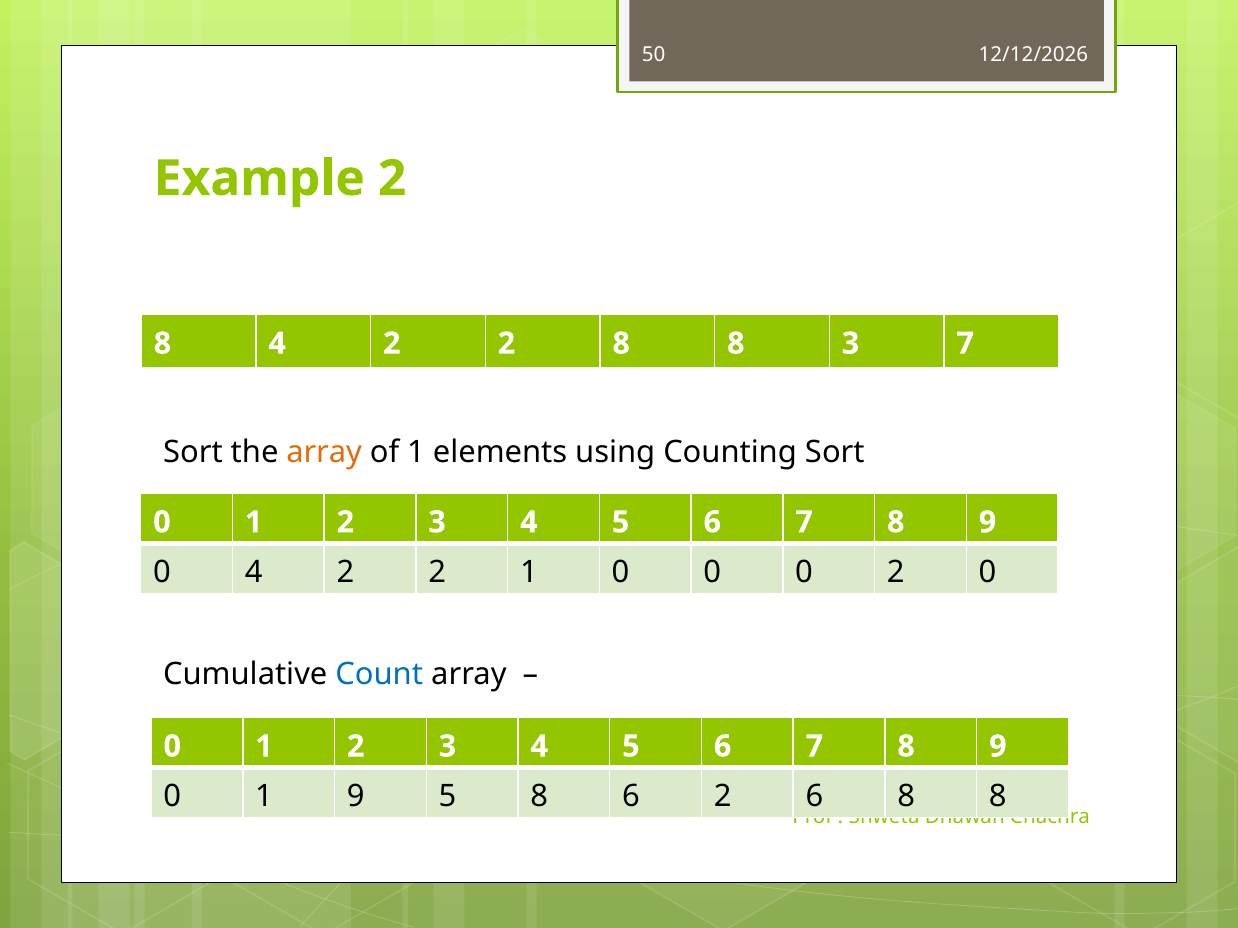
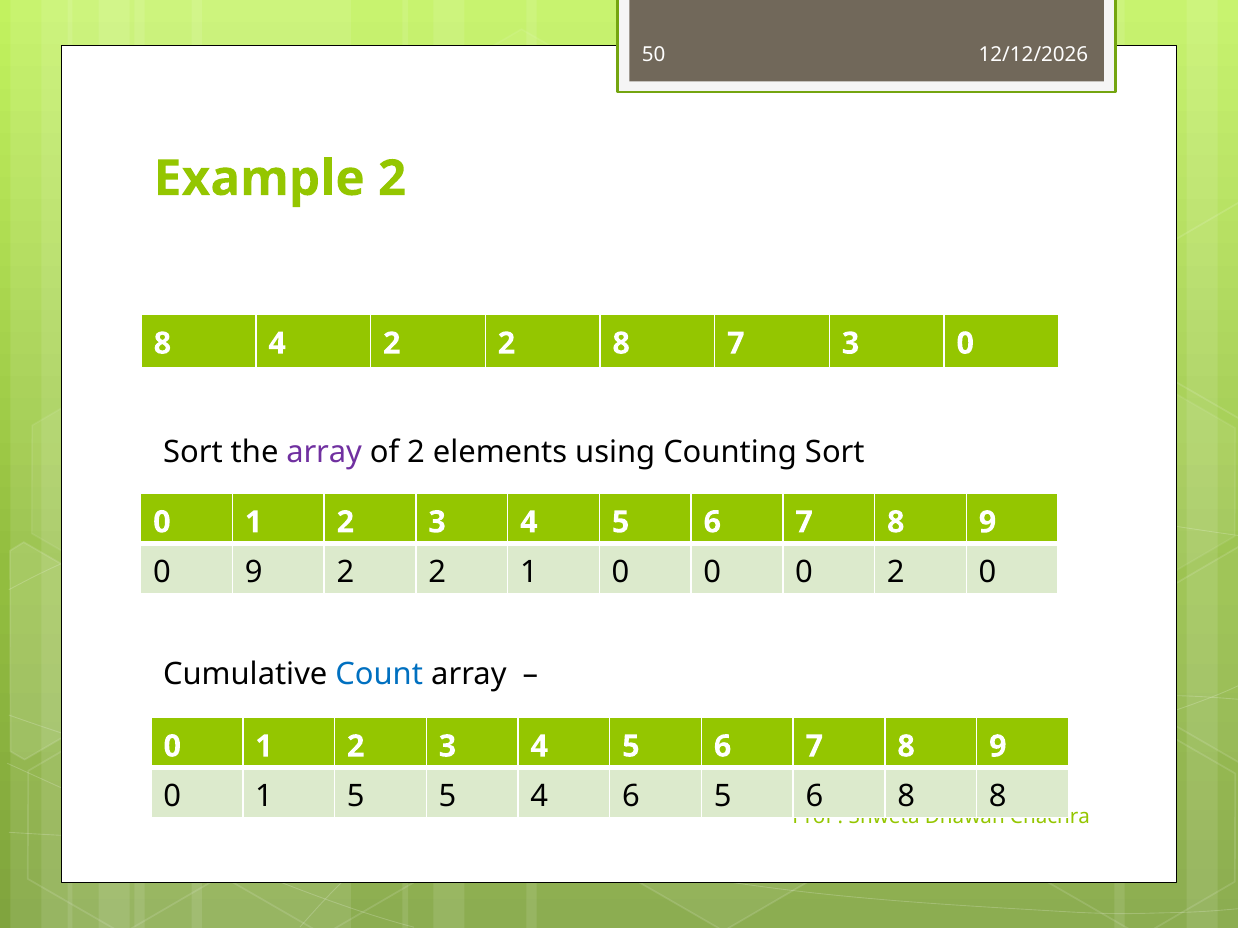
2 8 8: 8 -> 7 (736, 344)
3 7: 7 -> 0 (965, 344)
array colour: orange -> purple (324, 452)
of 1: 1 -> 2 (416, 452)
0 4: 4 -> 9 (254, 573)
1 9: 9 -> 5 (356, 797)
5 8: 8 -> 4 (539, 797)
6 2: 2 -> 5 (723, 797)
